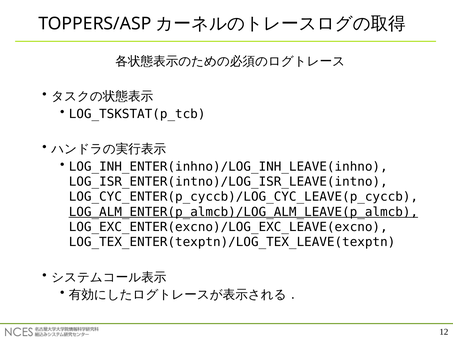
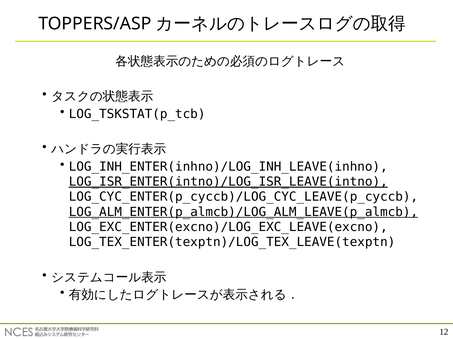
LOG_ISR_ENTER(intno)/LOG_ISR_LEAVE(intno underline: none -> present (228, 182)
